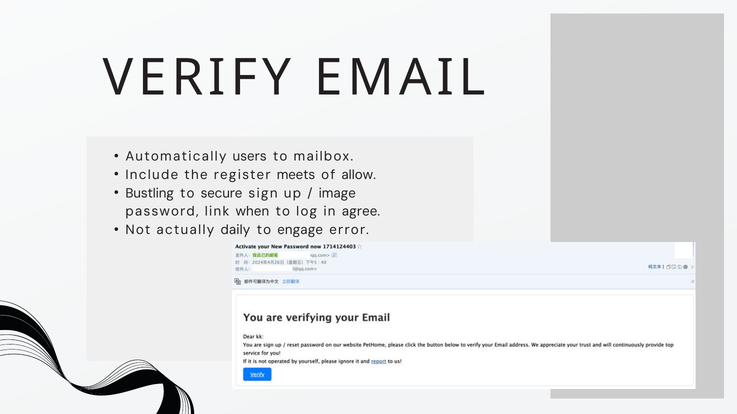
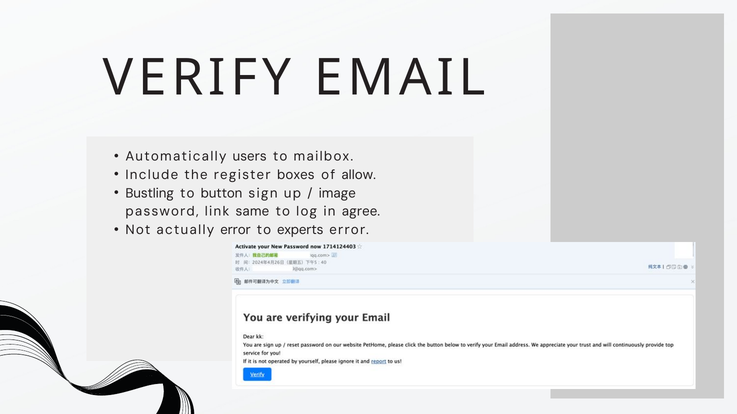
meets: meets -> boxes (296, 175)
secure: secure -> button (222, 193)
when: when -> same (252, 212)
actually daily: daily -> error (236, 230)
engage: engage -> experts (300, 230)
